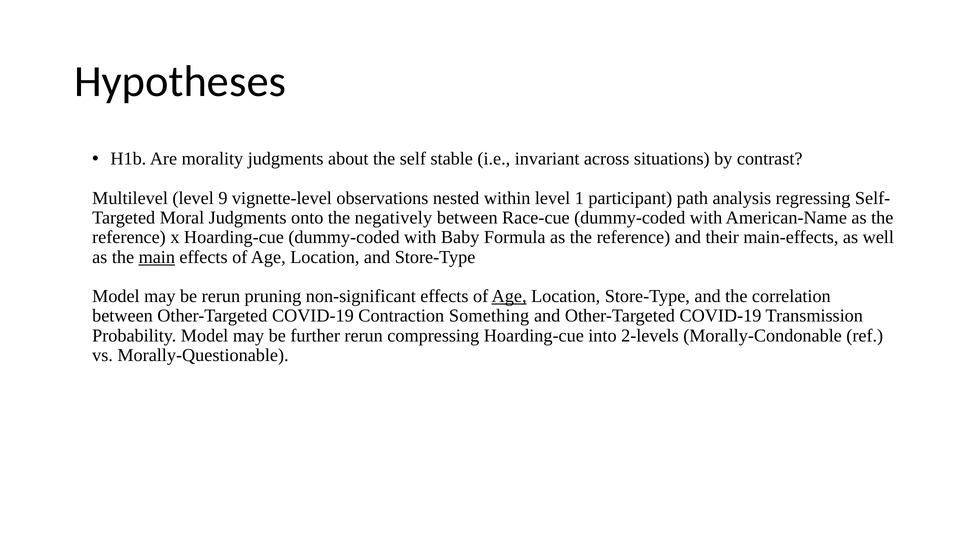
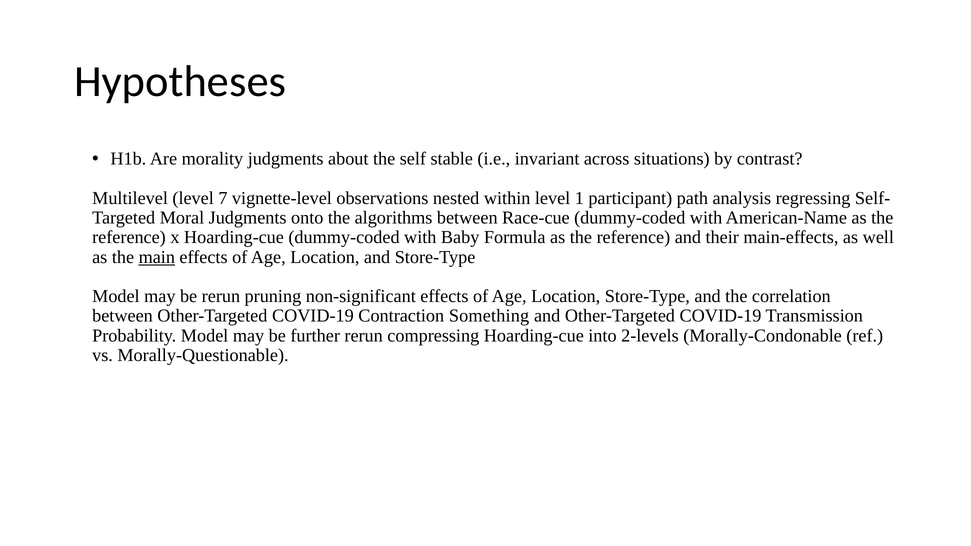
9: 9 -> 7 (223, 198)
negatively: negatively -> algorithms (394, 218)
Age underline: present -> none (509, 296)
